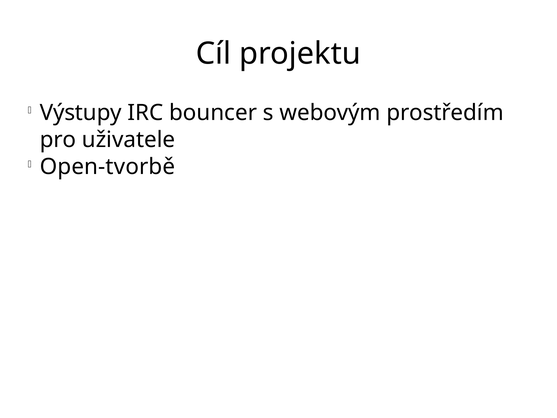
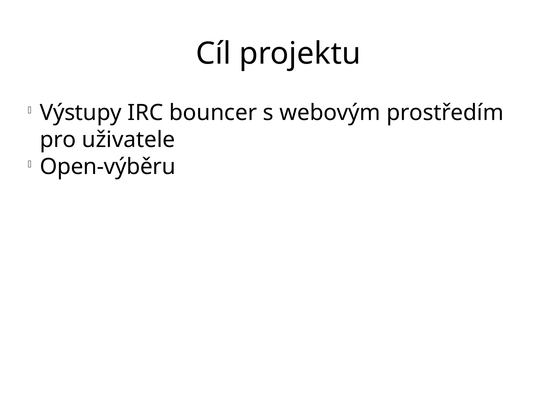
Open-tvorbě: Open-tvorbě -> Open-výběru (108, 167)
